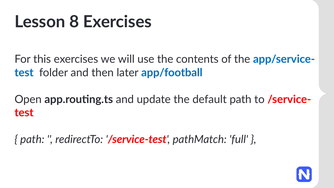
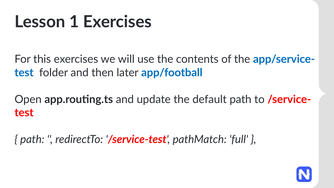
8: 8 -> 1 (74, 22)
